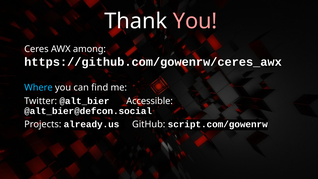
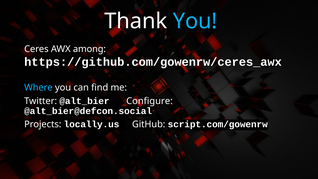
You colour: pink -> light blue (195, 21)
Accessible: Accessible -> Configure (149, 101)
already.us: already.us -> locally.us (92, 124)
